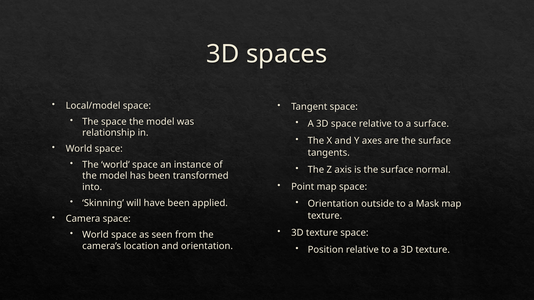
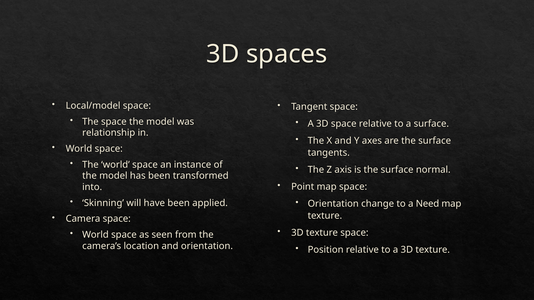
outside: outside -> change (378, 204)
Mask: Mask -> Need (427, 204)
